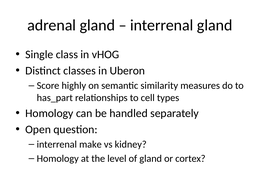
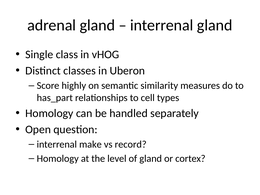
kidney: kidney -> record (131, 144)
